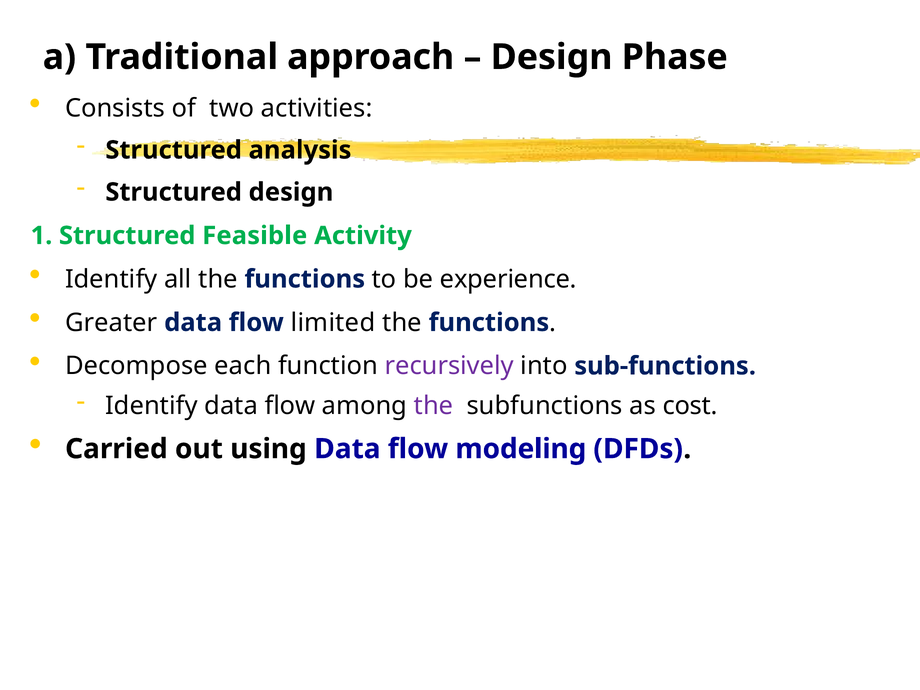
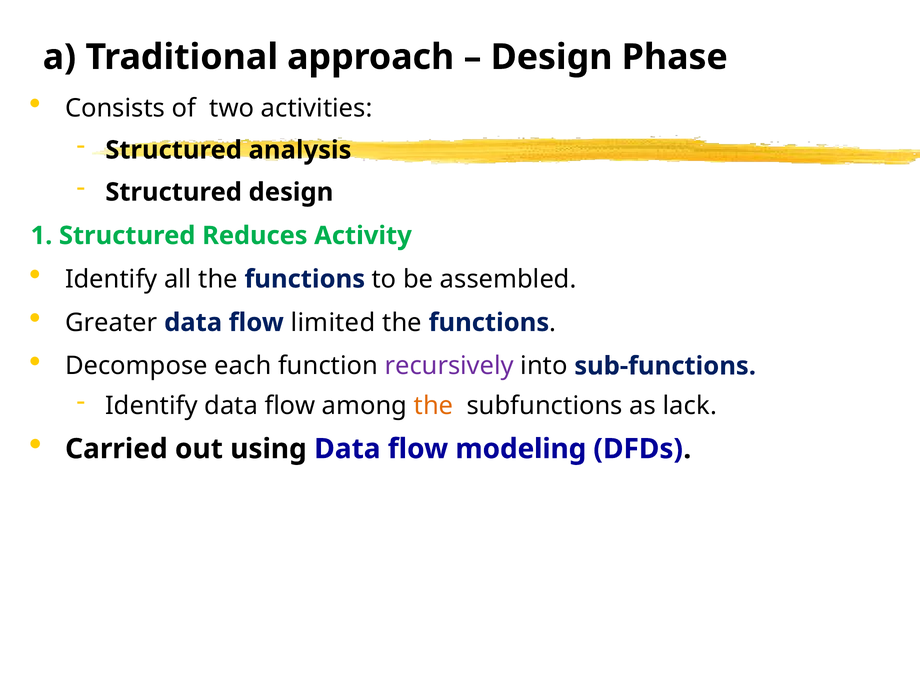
Feasible: Feasible -> Reduces (255, 236)
experience: experience -> assembled (508, 279)
the colour: purple -> orange (434, 406)
cost: cost -> lack (690, 406)
